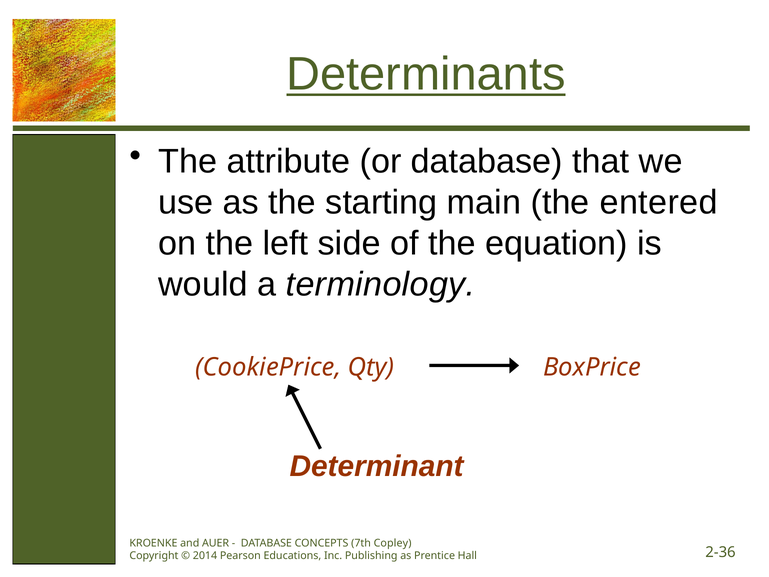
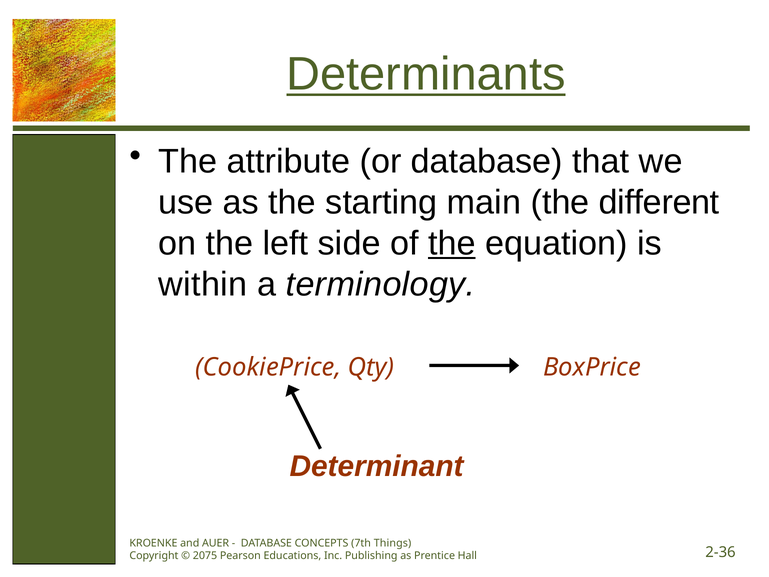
entered: entered -> different (659, 202)
the underline: none -> present (452, 243)
would: would -> within (203, 284)
Copley: Copley -> Things (393, 543)
2014: 2014 -> 2075 (205, 556)
